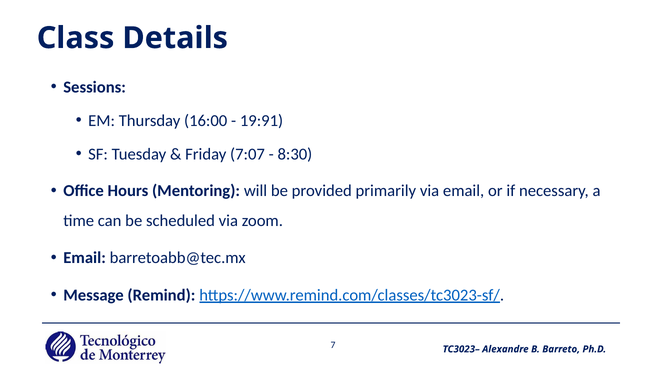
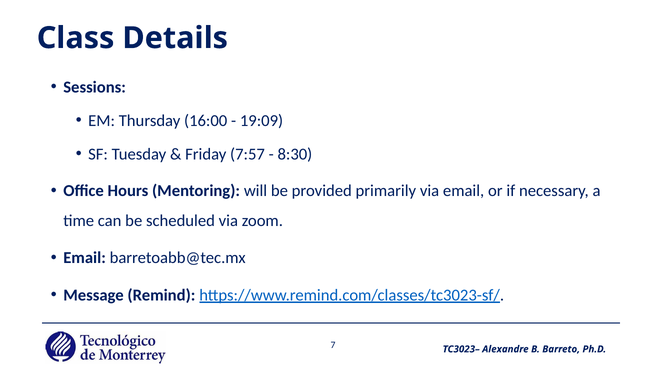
19:91: 19:91 -> 19:09 (262, 120)
7:07: 7:07 -> 7:57 (248, 154)
